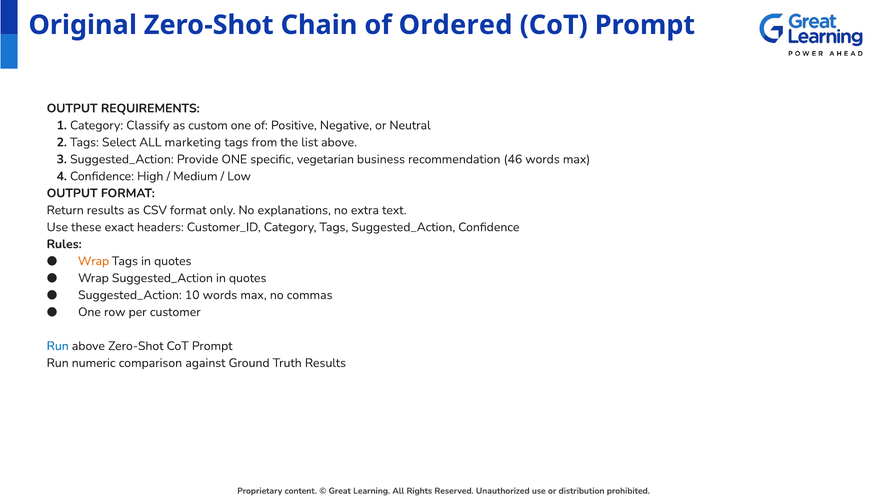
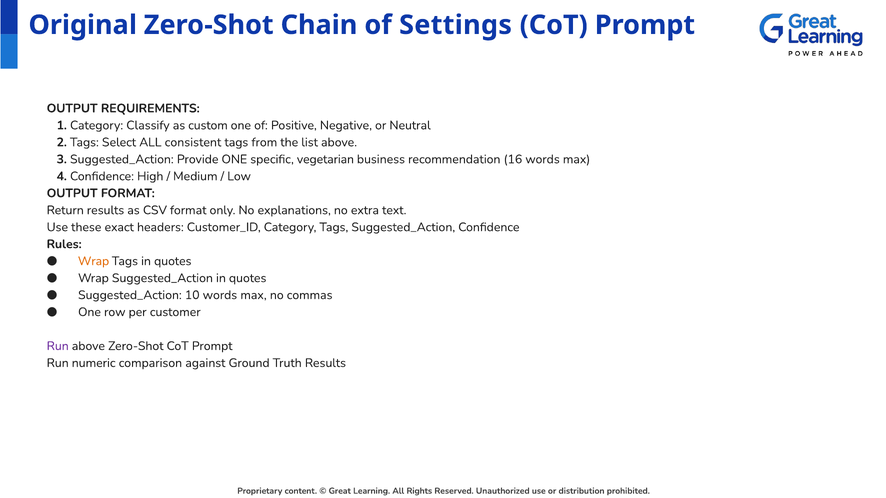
Ordered: Ordered -> Settings (456, 25)
marketing: marketing -> consistent (193, 142)
46: 46 -> 16 (513, 159)
Run colour: blue -> purple (58, 346)
